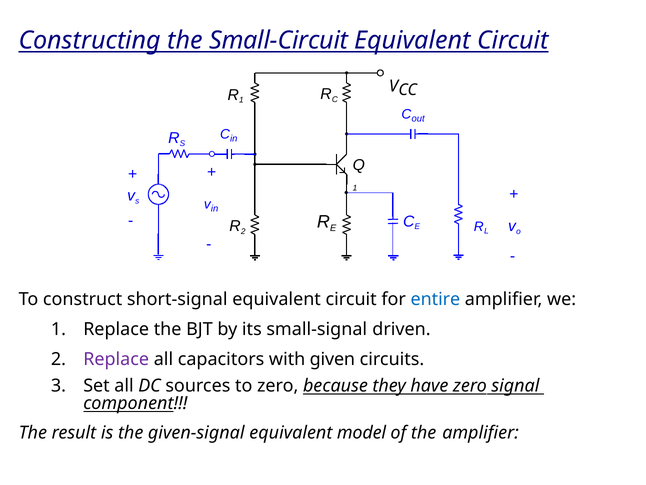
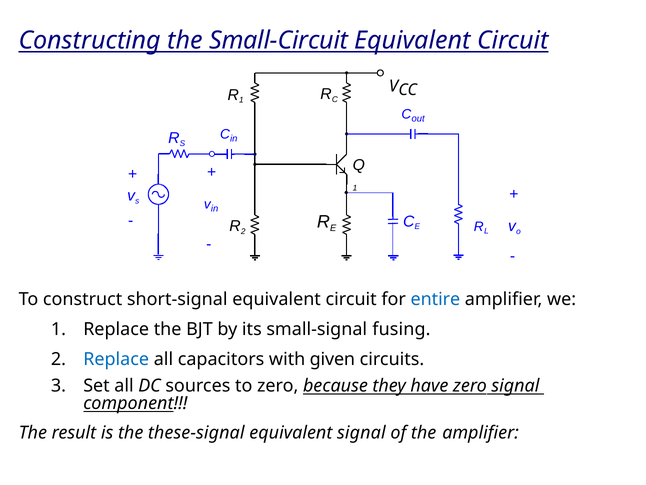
driven: driven -> fusing (401, 329)
Replace colour: purple -> blue (116, 359)
given-signal: given-signal -> these-signal (196, 432)
equivalent model: model -> signal (361, 432)
